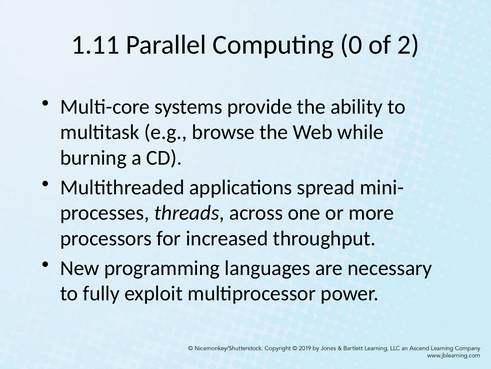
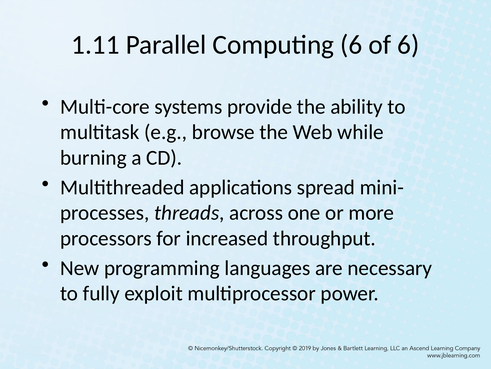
Computing 0: 0 -> 6 (351, 45)
of 2: 2 -> 6 (408, 45)
